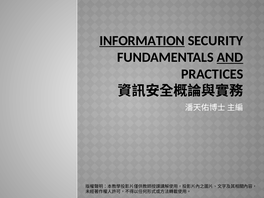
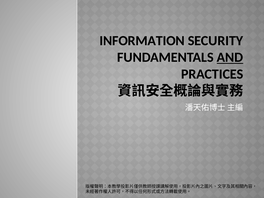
INFORMATION underline: present -> none (142, 41)
